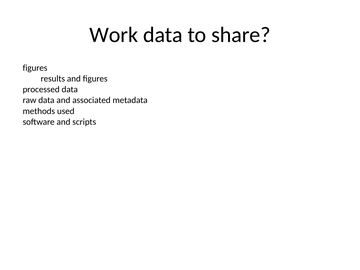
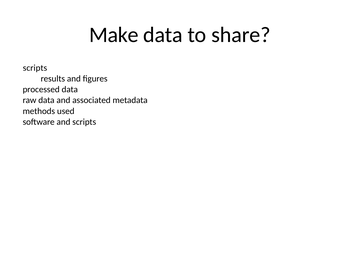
Work: Work -> Make (114, 35)
figures: figures -> scripts (35, 68)
